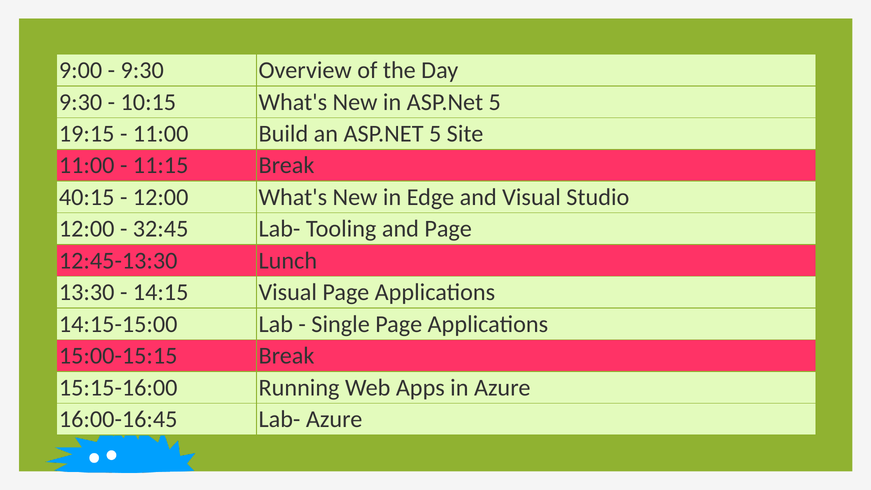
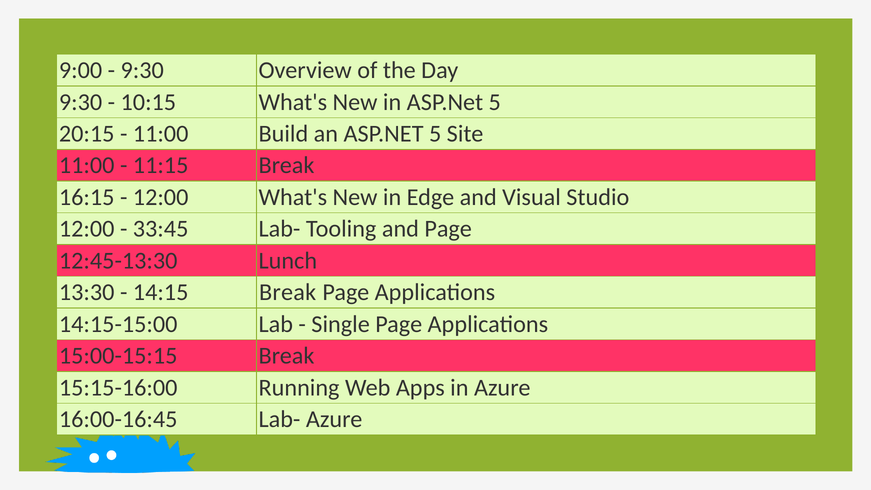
19:15: 19:15 -> 20:15 (87, 134)
40:15: 40:15 -> 16:15 (87, 197)
32:45: 32:45 -> 33:45 (161, 229)
14:15 Visual: Visual -> Break (288, 292)
